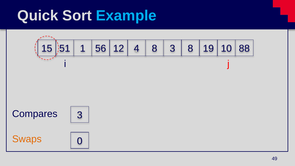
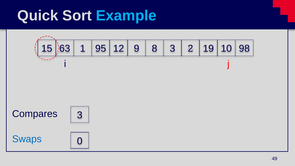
51: 51 -> 63 (65, 48)
56: 56 -> 95 (101, 48)
4: 4 -> 9 (137, 48)
3 8: 8 -> 2 (190, 48)
88: 88 -> 98 (244, 48)
Swaps colour: orange -> blue (27, 139)
